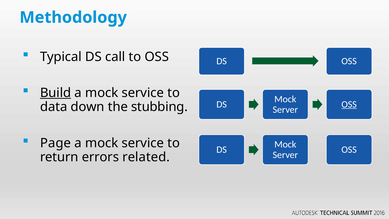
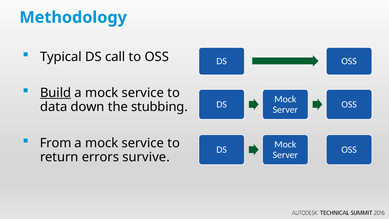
OSS underline: present -> none (349, 104)
Page: Page -> From (56, 143)
related: related -> survive (146, 157)
